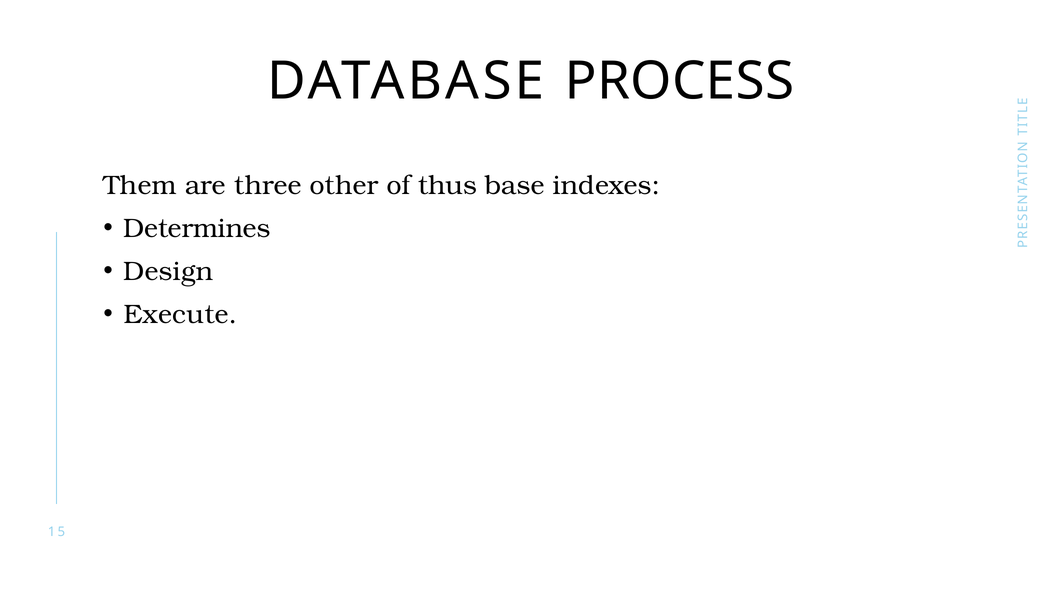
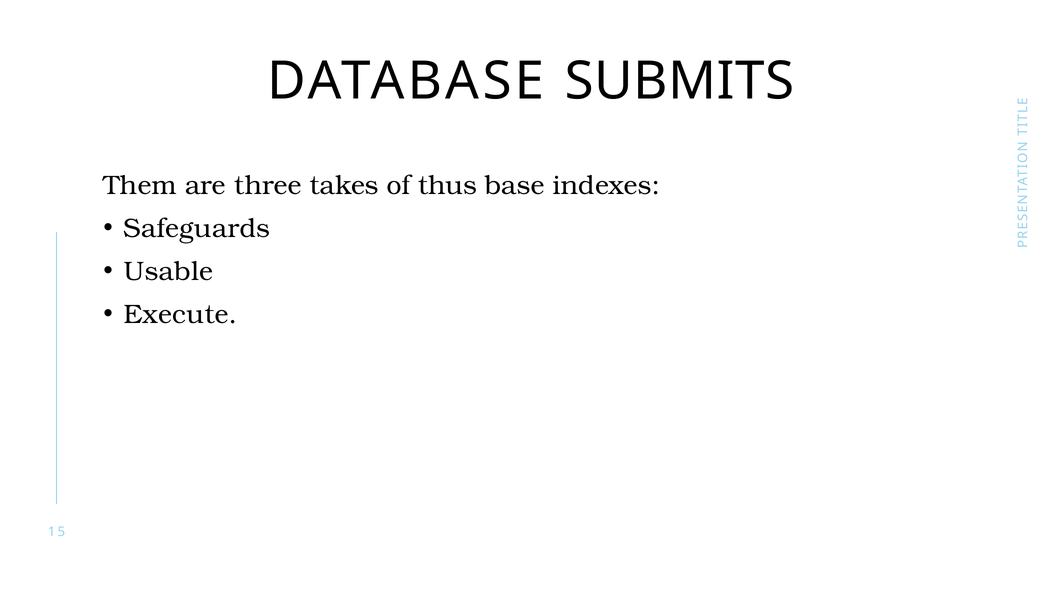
PROCESS: PROCESS -> SUBMITS (679, 81)
other: other -> takes (344, 186)
Determines: Determines -> Safeguards (197, 229)
Design: Design -> Usable (168, 271)
